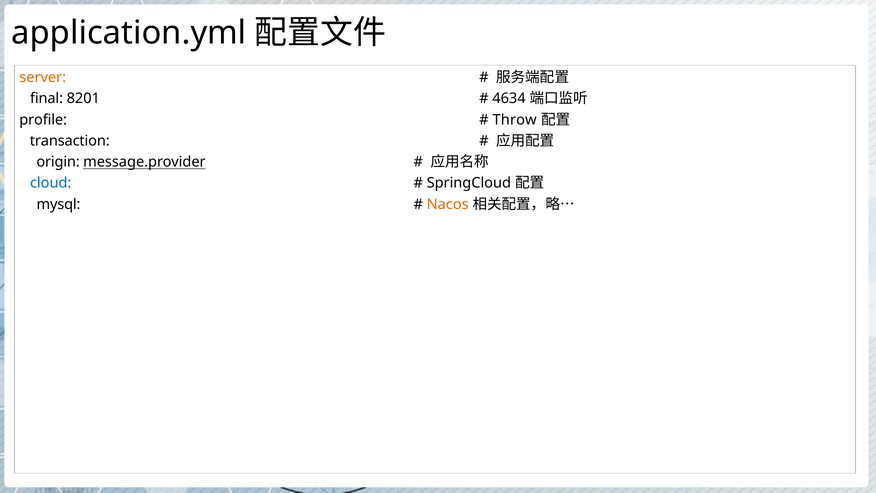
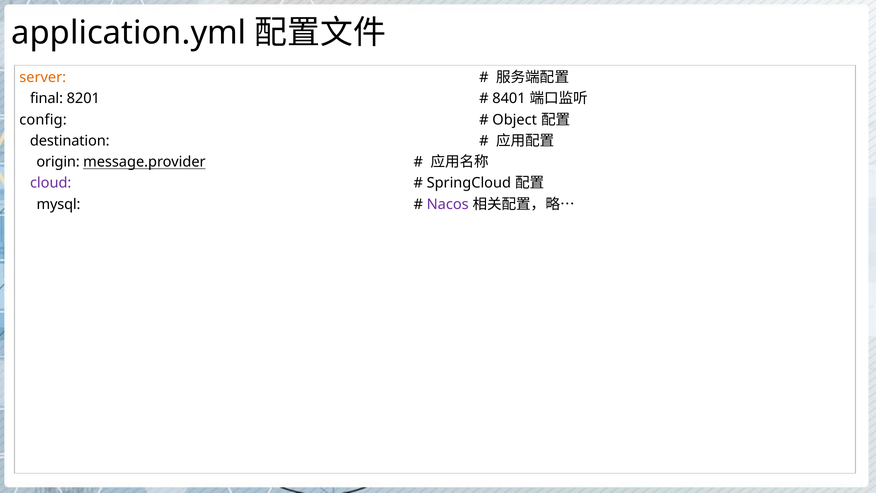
4634: 4634 -> 8401 (509, 98)
profile: profile -> config (43, 120)
Throw: Throw -> Object (515, 120)
transaction: transaction -> destination (70, 141)
cloud colour: blue -> purple (51, 183)
Nacos colour: orange -> purple (448, 204)
